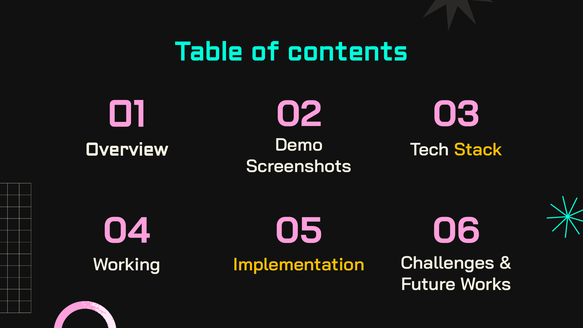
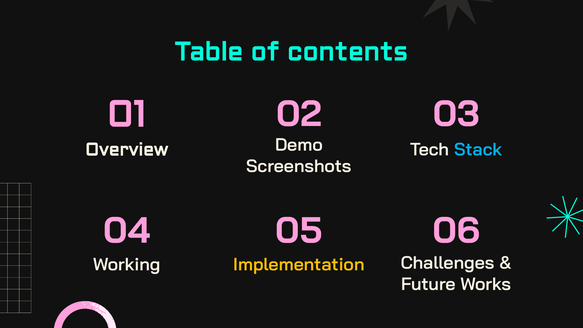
Stack colour: yellow -> light blue (478, 149)
